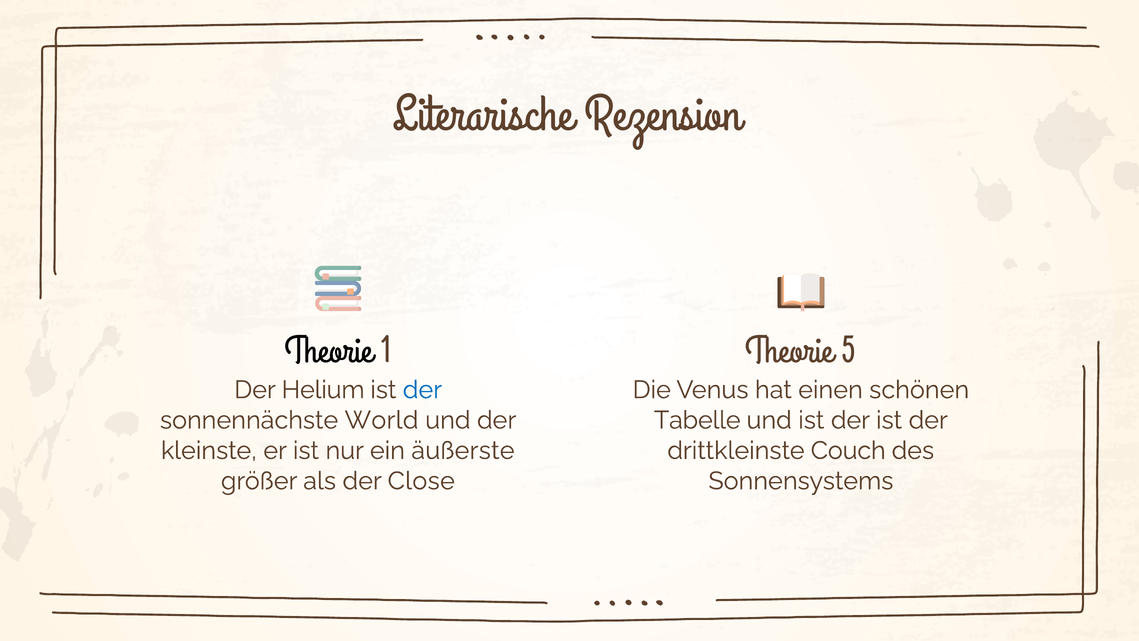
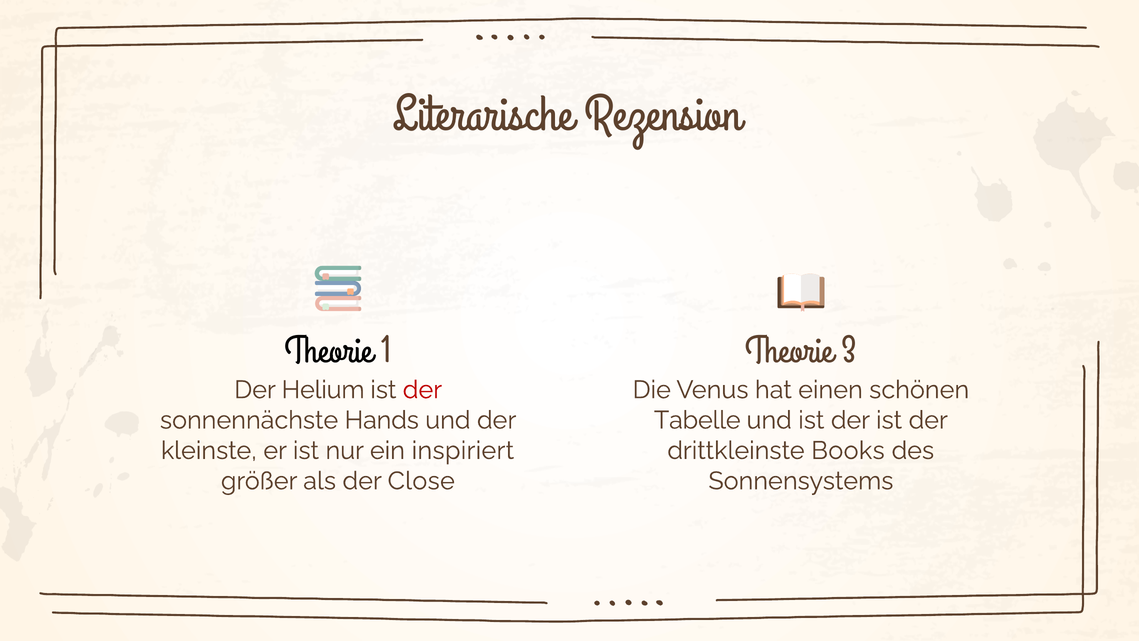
5: 5 -> 3 (849, 349)
der colour: blue -> red (422, 390)
World: World -> Hands (382, 420)
äußerste: äußerste -> inspiriert (463, 450)
Couch: Couch -> Books (848, 450)
